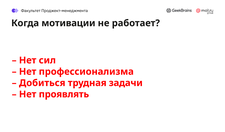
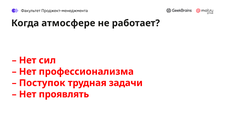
мотивации: мотивации -> атмосфере (68, 23)
Добиться: Добиться -> Поступок (42, 82)
